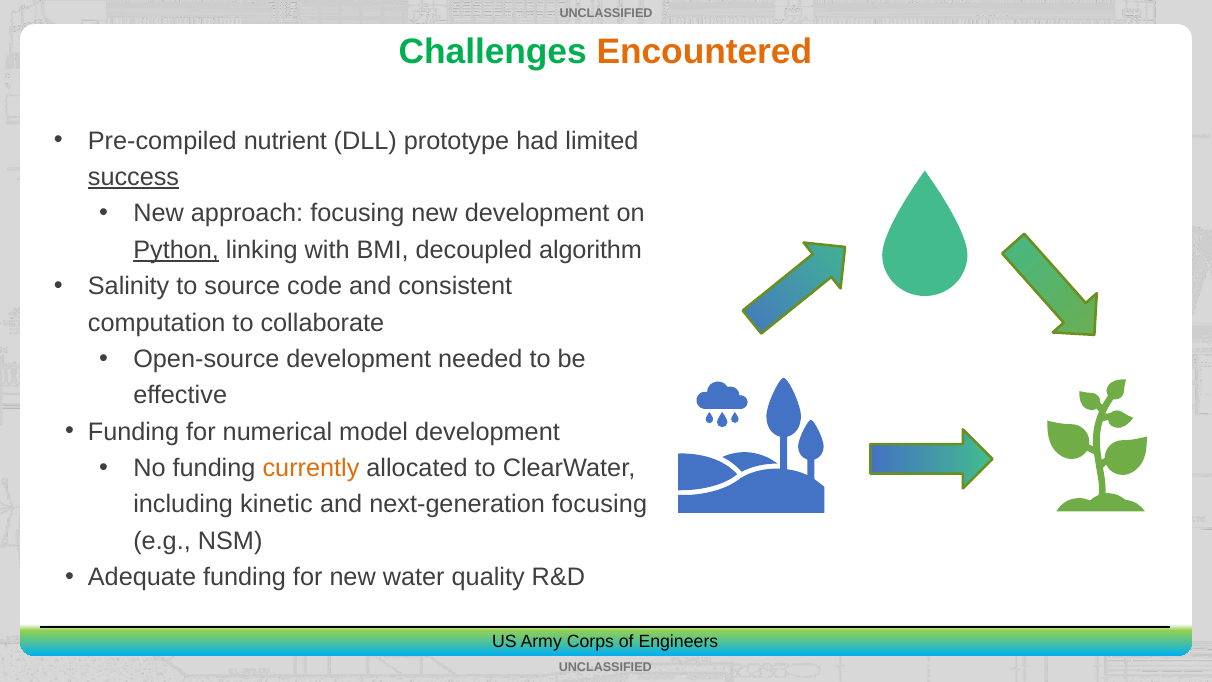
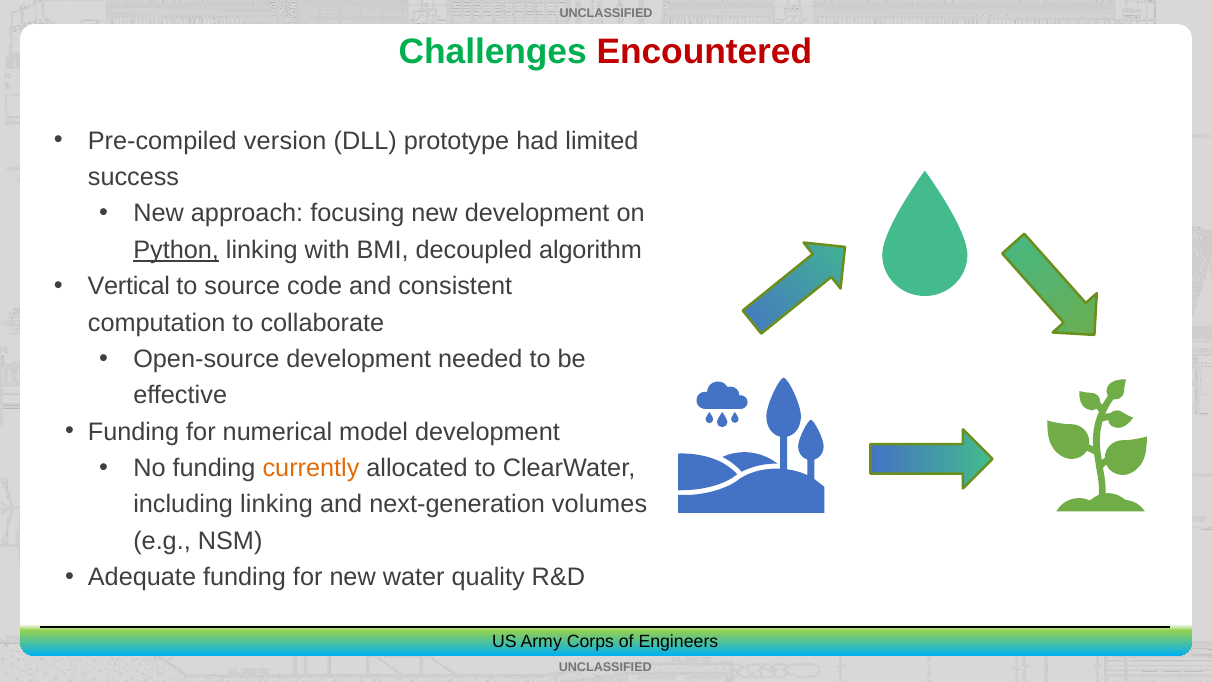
Encountered colour: orange -> red (704, 52)
nutrient: nutrient -> version (285, 141)
success underline: present -> none (133, 177)
Salinity: Salinity -> Vertical (129, 286)
including kinetic: kinetic -> linking (276, 504)
next-generation focusing: focusing -> volumes (600, 504)
